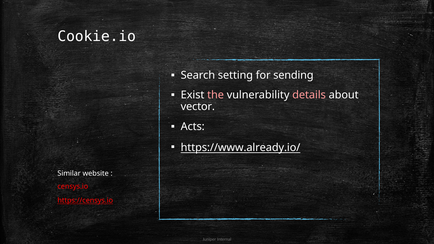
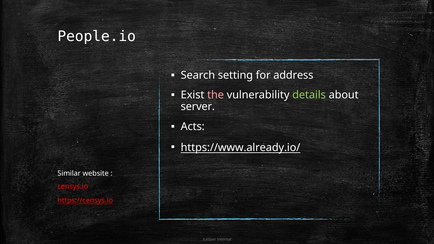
Cookie.io: Cookie.io -> People.io (97, 37)
sending: sending -> address (293, 75)
details colour: pink -> light green (309, 95)
vector: vector -> server (198, 107)
